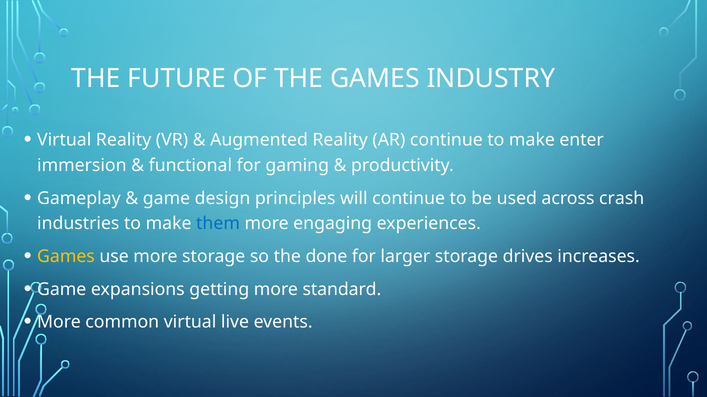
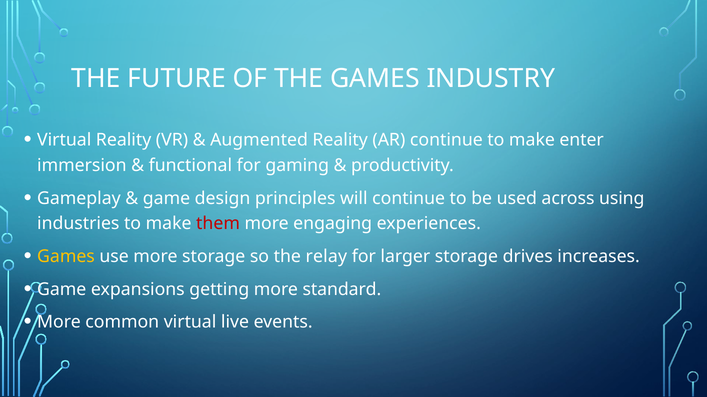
crash: crash -> using (622, 199)
them colour: blue -> red (218, 224)
done: done -> relay (326, 257)
